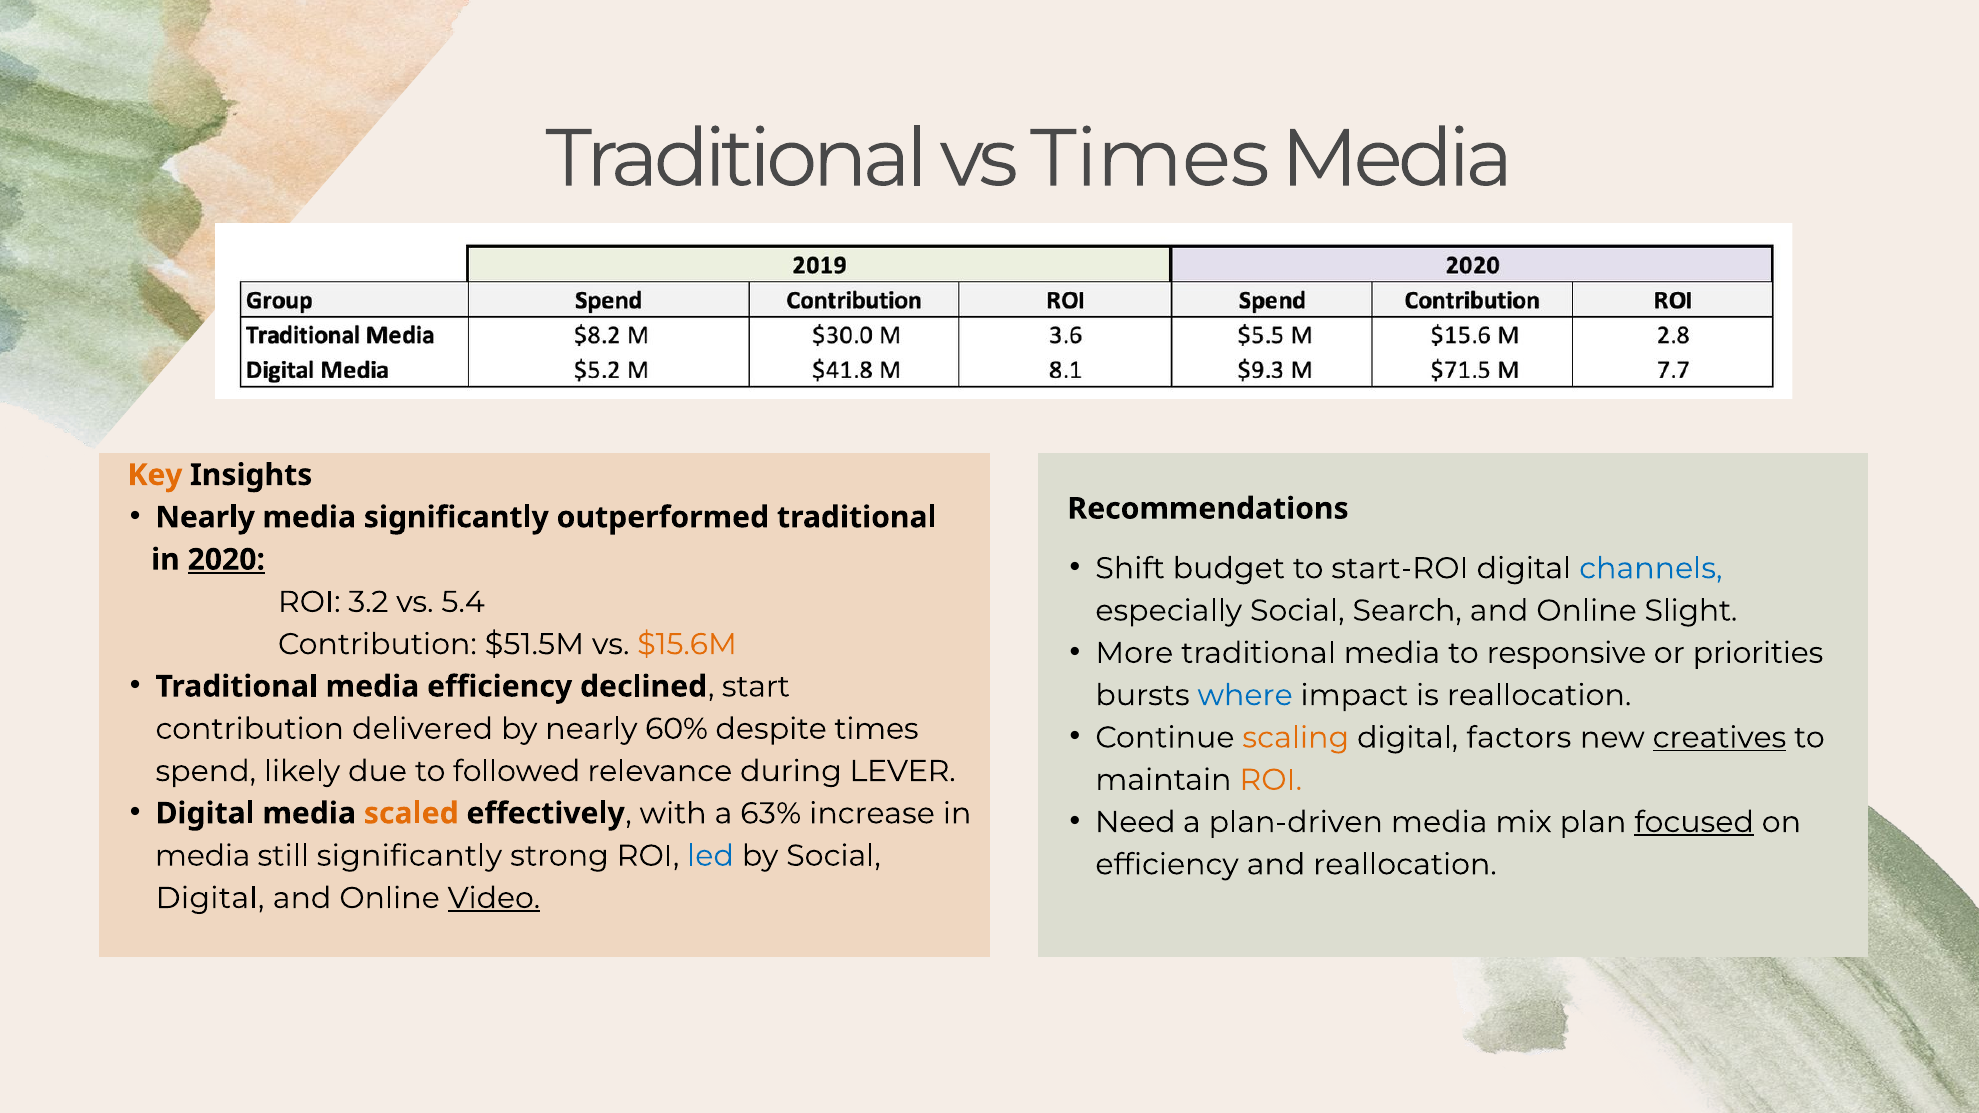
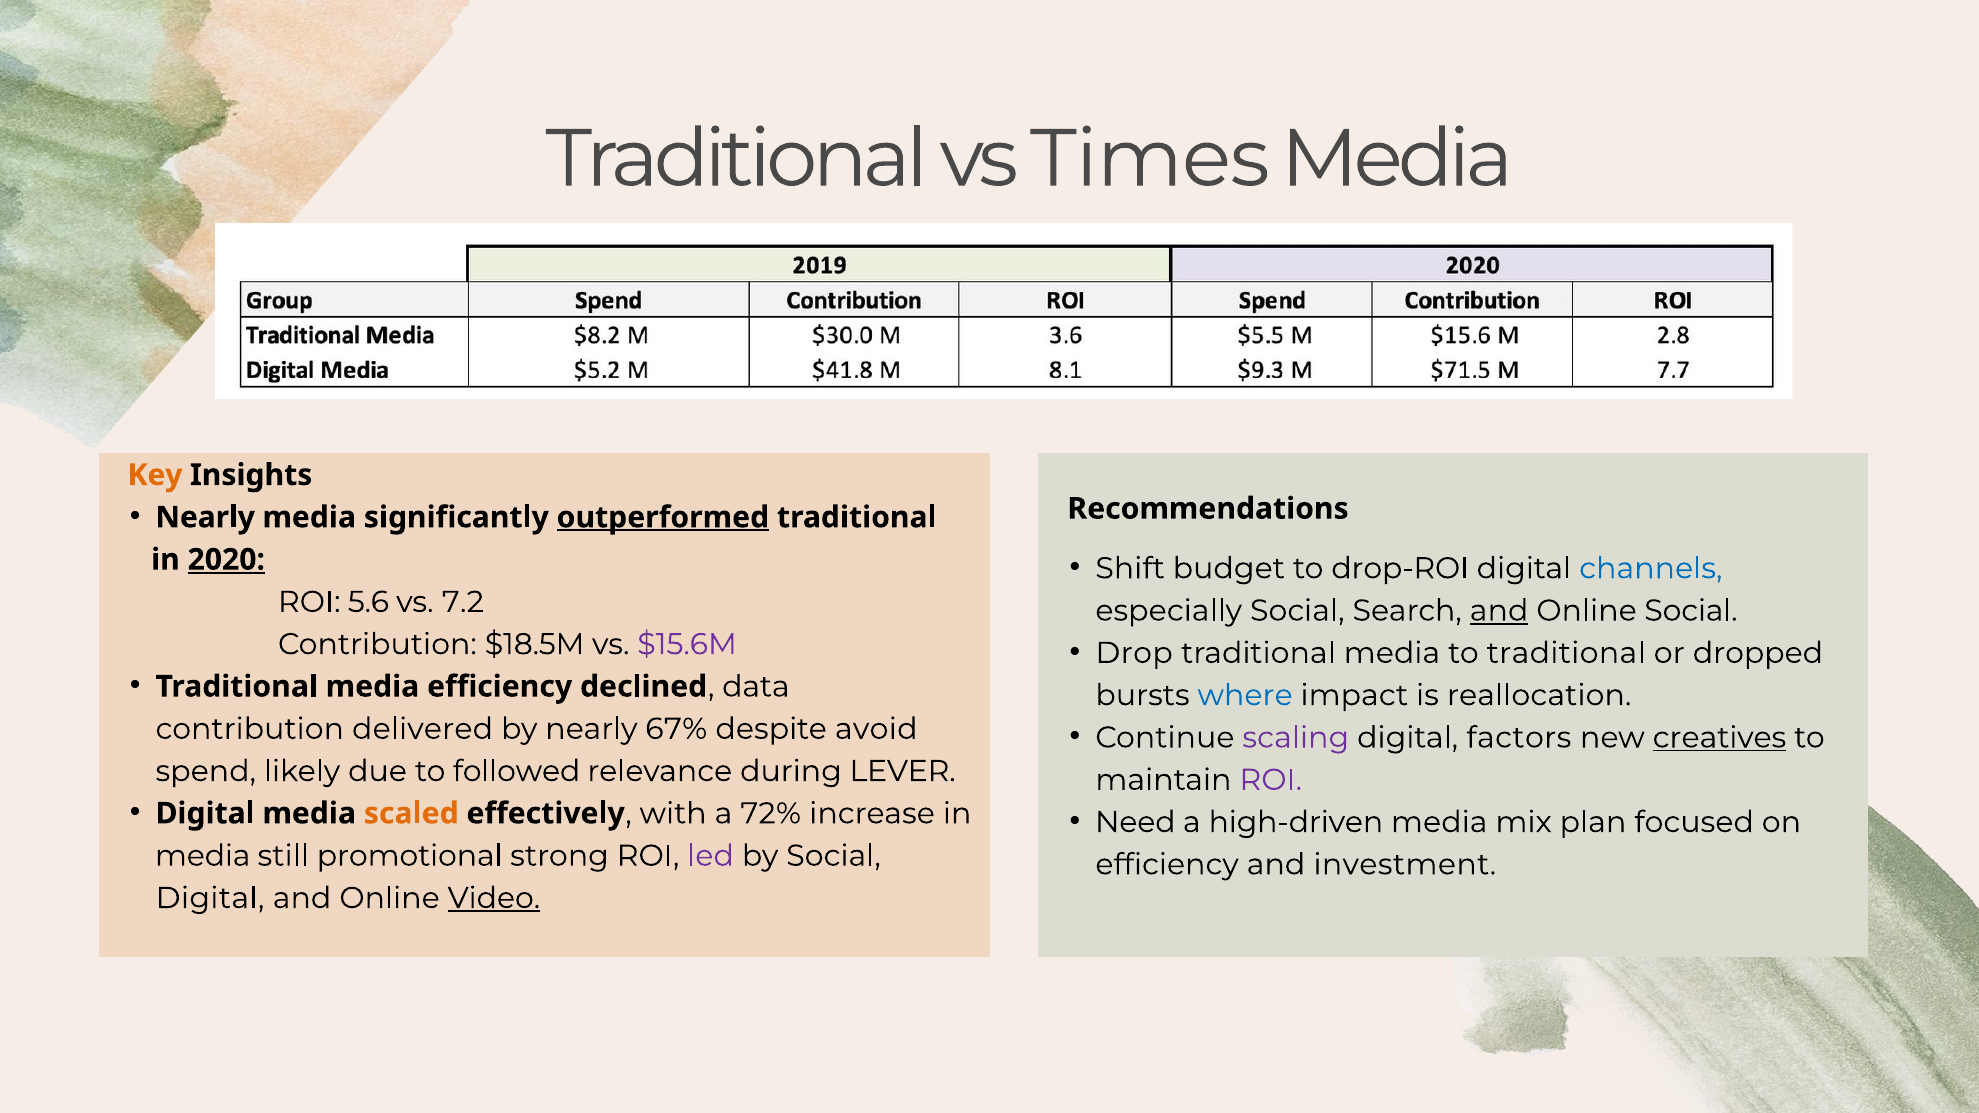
outperformed underline: none -> present (663, 517)
start-ROI: start-ROI -> drop-ROI (1400, 568)
3.2: 3.2 -> 5.6 (368, 602)
5.4: 5.4 -> 7.2 (463, 602)
and underline: none -> present (1499, 611)
Online Slight: Slight -> Social (1691, 611)
More: More -> Drop (1134, 653)
to responsive: responsive -> traditional (1566, 653)
priorities: priorities -> dropped (1758, 653)
$51.5M: $51.5M -> $18.5M (535, 644)
$15.6M colour: orange -> purple (687, 644)
start: start -> data (756, 687)
scaling colour: orange -> purple (1296, 738)
60%: 60% -> 67% (676, 729)
despite times: times -> avoid (876, 729)
ROI colour: orange -> purple (1271, 780)
63%: 63% -> 72% (771, 814)
plan-driven: plan-driven -> high-driven (1296, 822)
focused underline: present -> none (1694, 822)
still significantly: significantly -> promotional (410, 856)
led colour: blue -> purple (711, 856)
and reallocation: reallocation -> investment (1405, 865)
